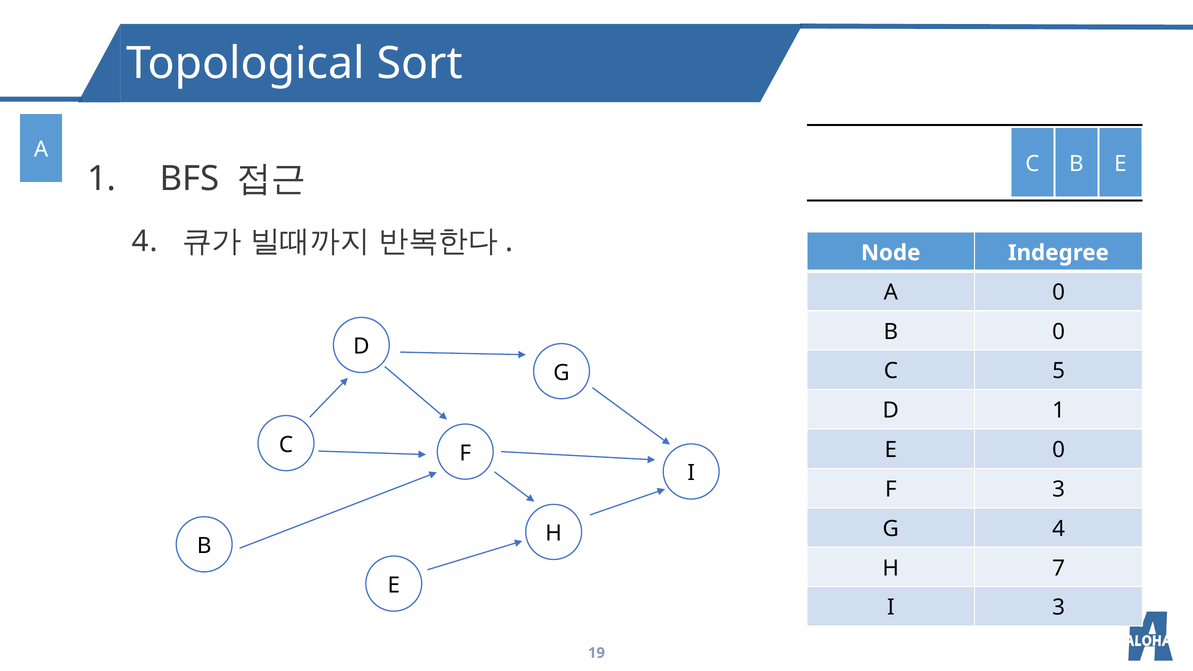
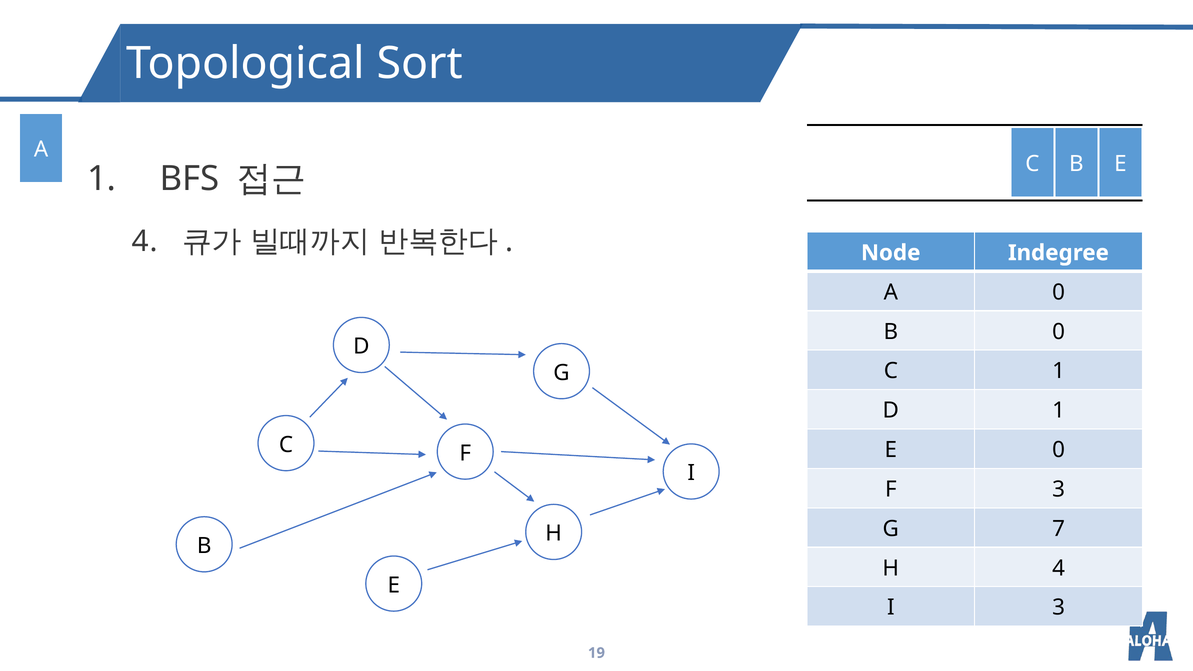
C 5: 5 -> 1 (1059, 371)
G 4: 4 -> 7 (1059, 529)
H 7: 7 -> 4 (1059, 568)
